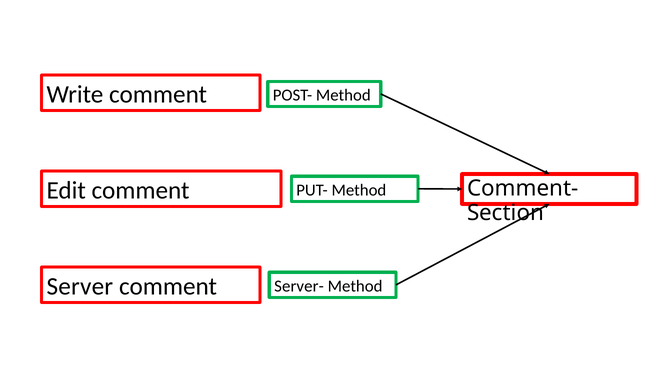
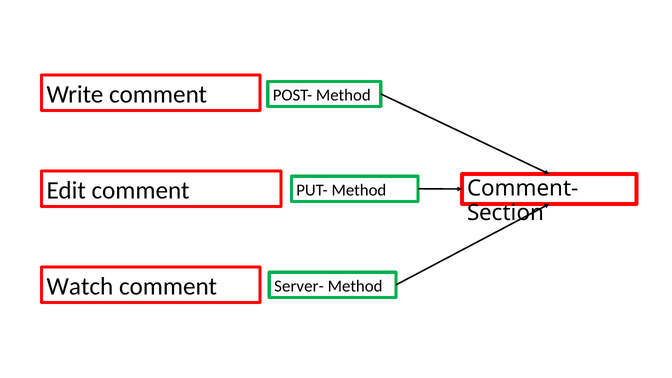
Server: Server -> Watch (80, 287)
